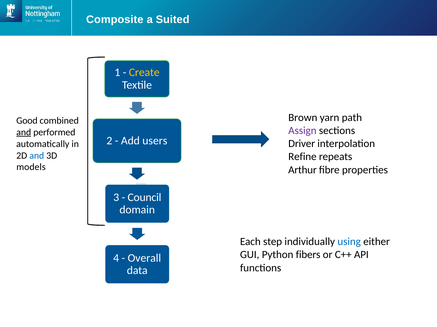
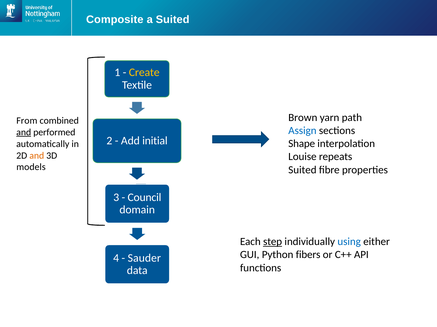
Good: Good -> From (27, 121)
Assign colour: purple -> blue (302, 131)
users: users -> initial (155, 141)
Driver: Driver -> Shape (302, 144)
and colour: blue -> orange (37, 156)
Refine: Refine -> Louise (302, 157)
Arthur: Arthur -> Suited (302, 170)
step underline: none -> present (273, 242)
Overall: Overall -> Sauder (144, 259)
